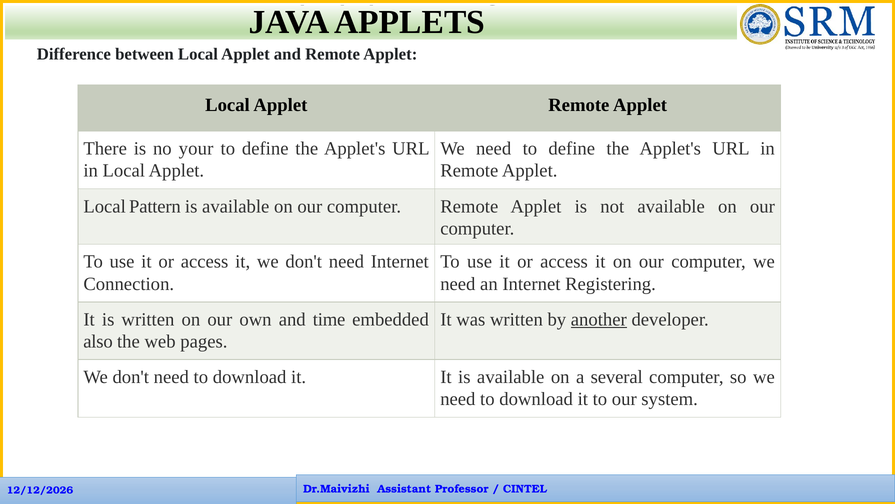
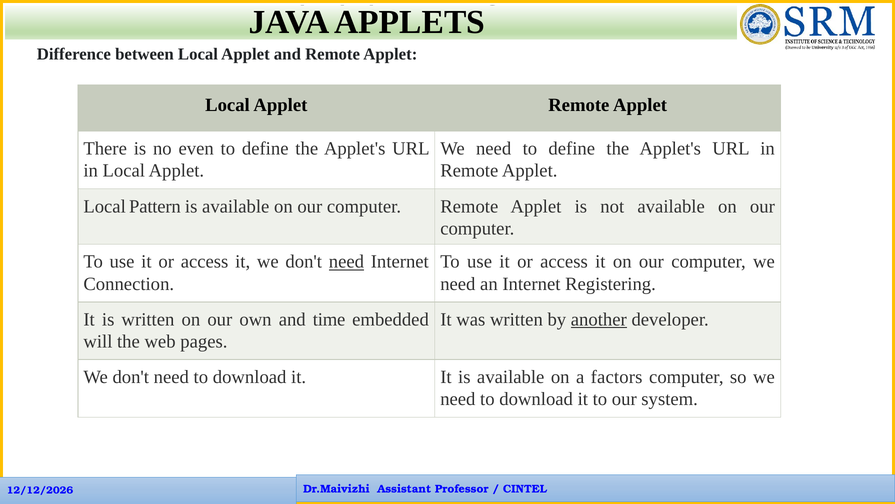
your: your -> even (196, 149)
need underline: none -> present (346, 262)
also: also -> will (98, 341)
several: several -> factors (617, 377)
